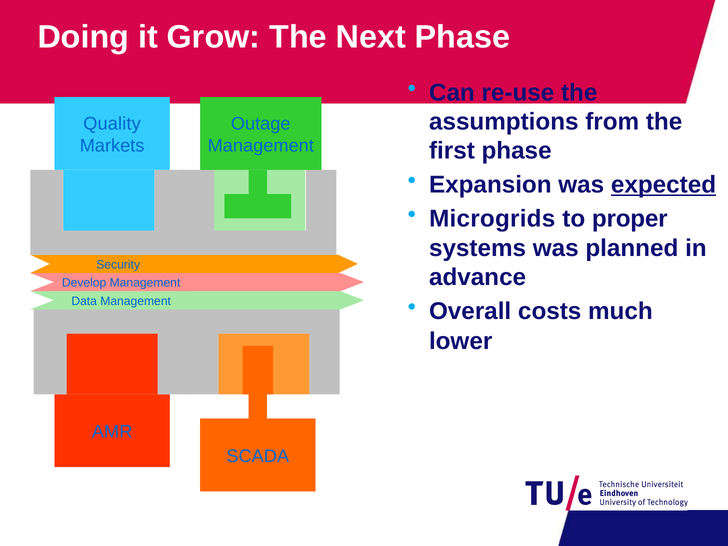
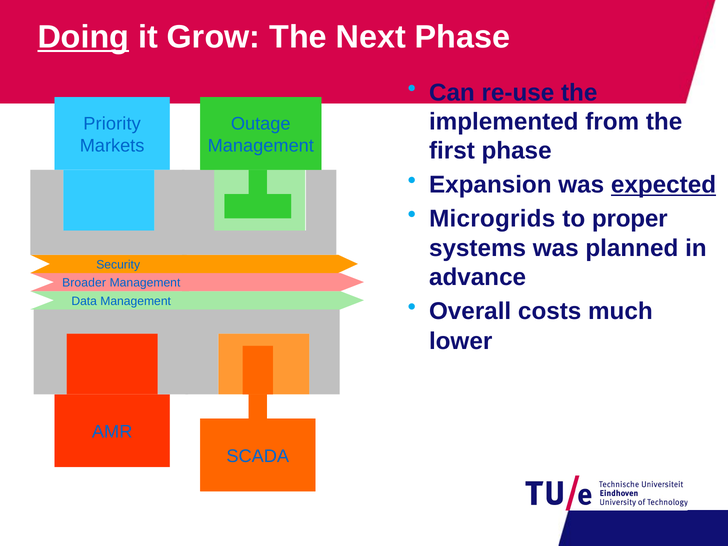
Doing underline: none -> present (83, 37)
assumptions: assumptions -> implemented (504, 122)
Quality: Quality -> Priority (112, 124)
Develop: Develop -> Broader (84, 283)
